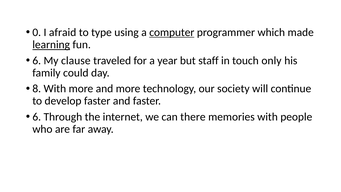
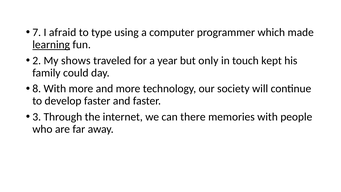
0: 0 -> 7 (37, 32)
computer underline: present -> none (172, 32)
6: 6 -> 2 (37, 60)
clause: clause -> shows (76, 60)
staff: staff -> only (208, 60)
only: only -> kept (272, 60)
6: 6 -> 3 (37, 117)
